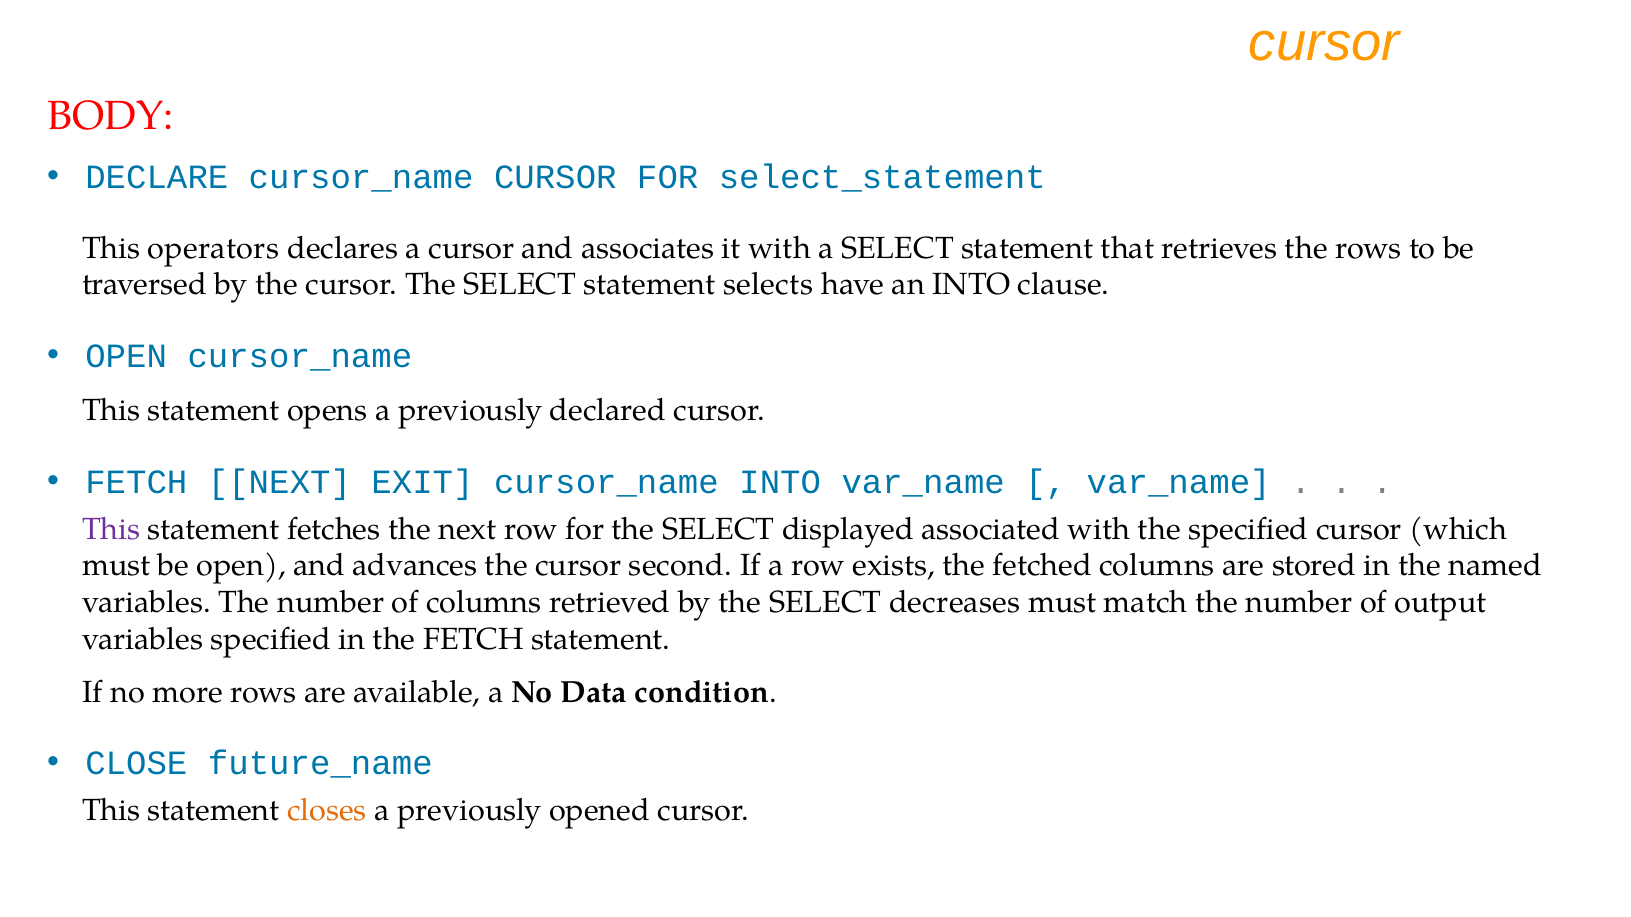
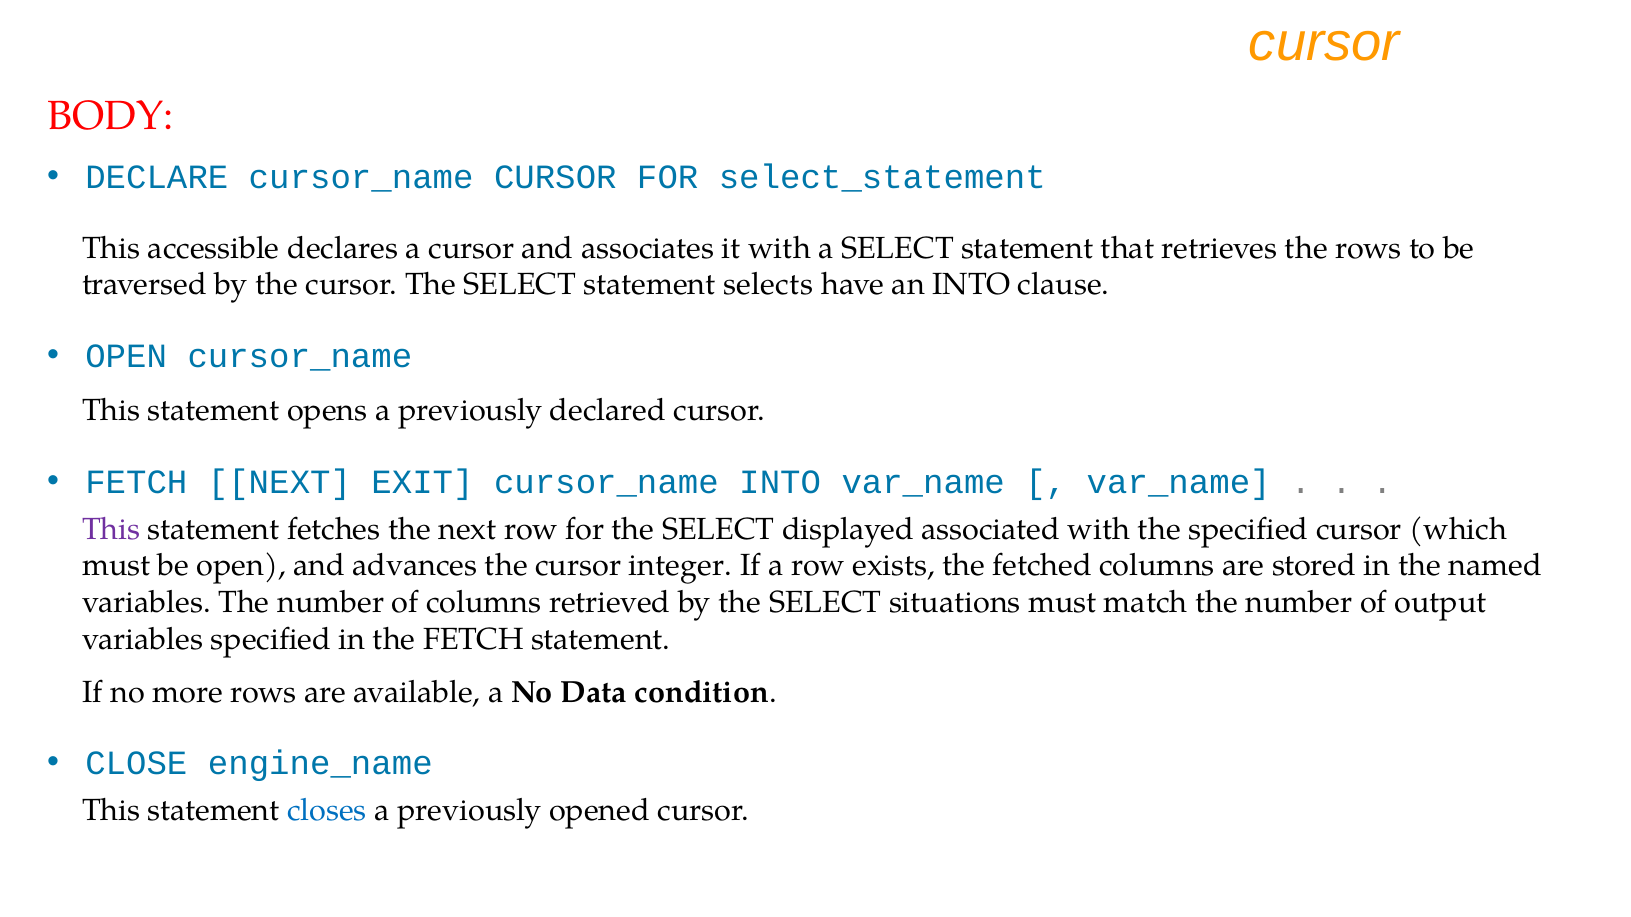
operators: operators -> accessible (214, 248)
second: second -> integer (681, 566)
decreases: decreases -> situations (955, 603)
future_name: future_name -> engine_name (320, 764)
closes colour: orange -> blue (327, 810)
